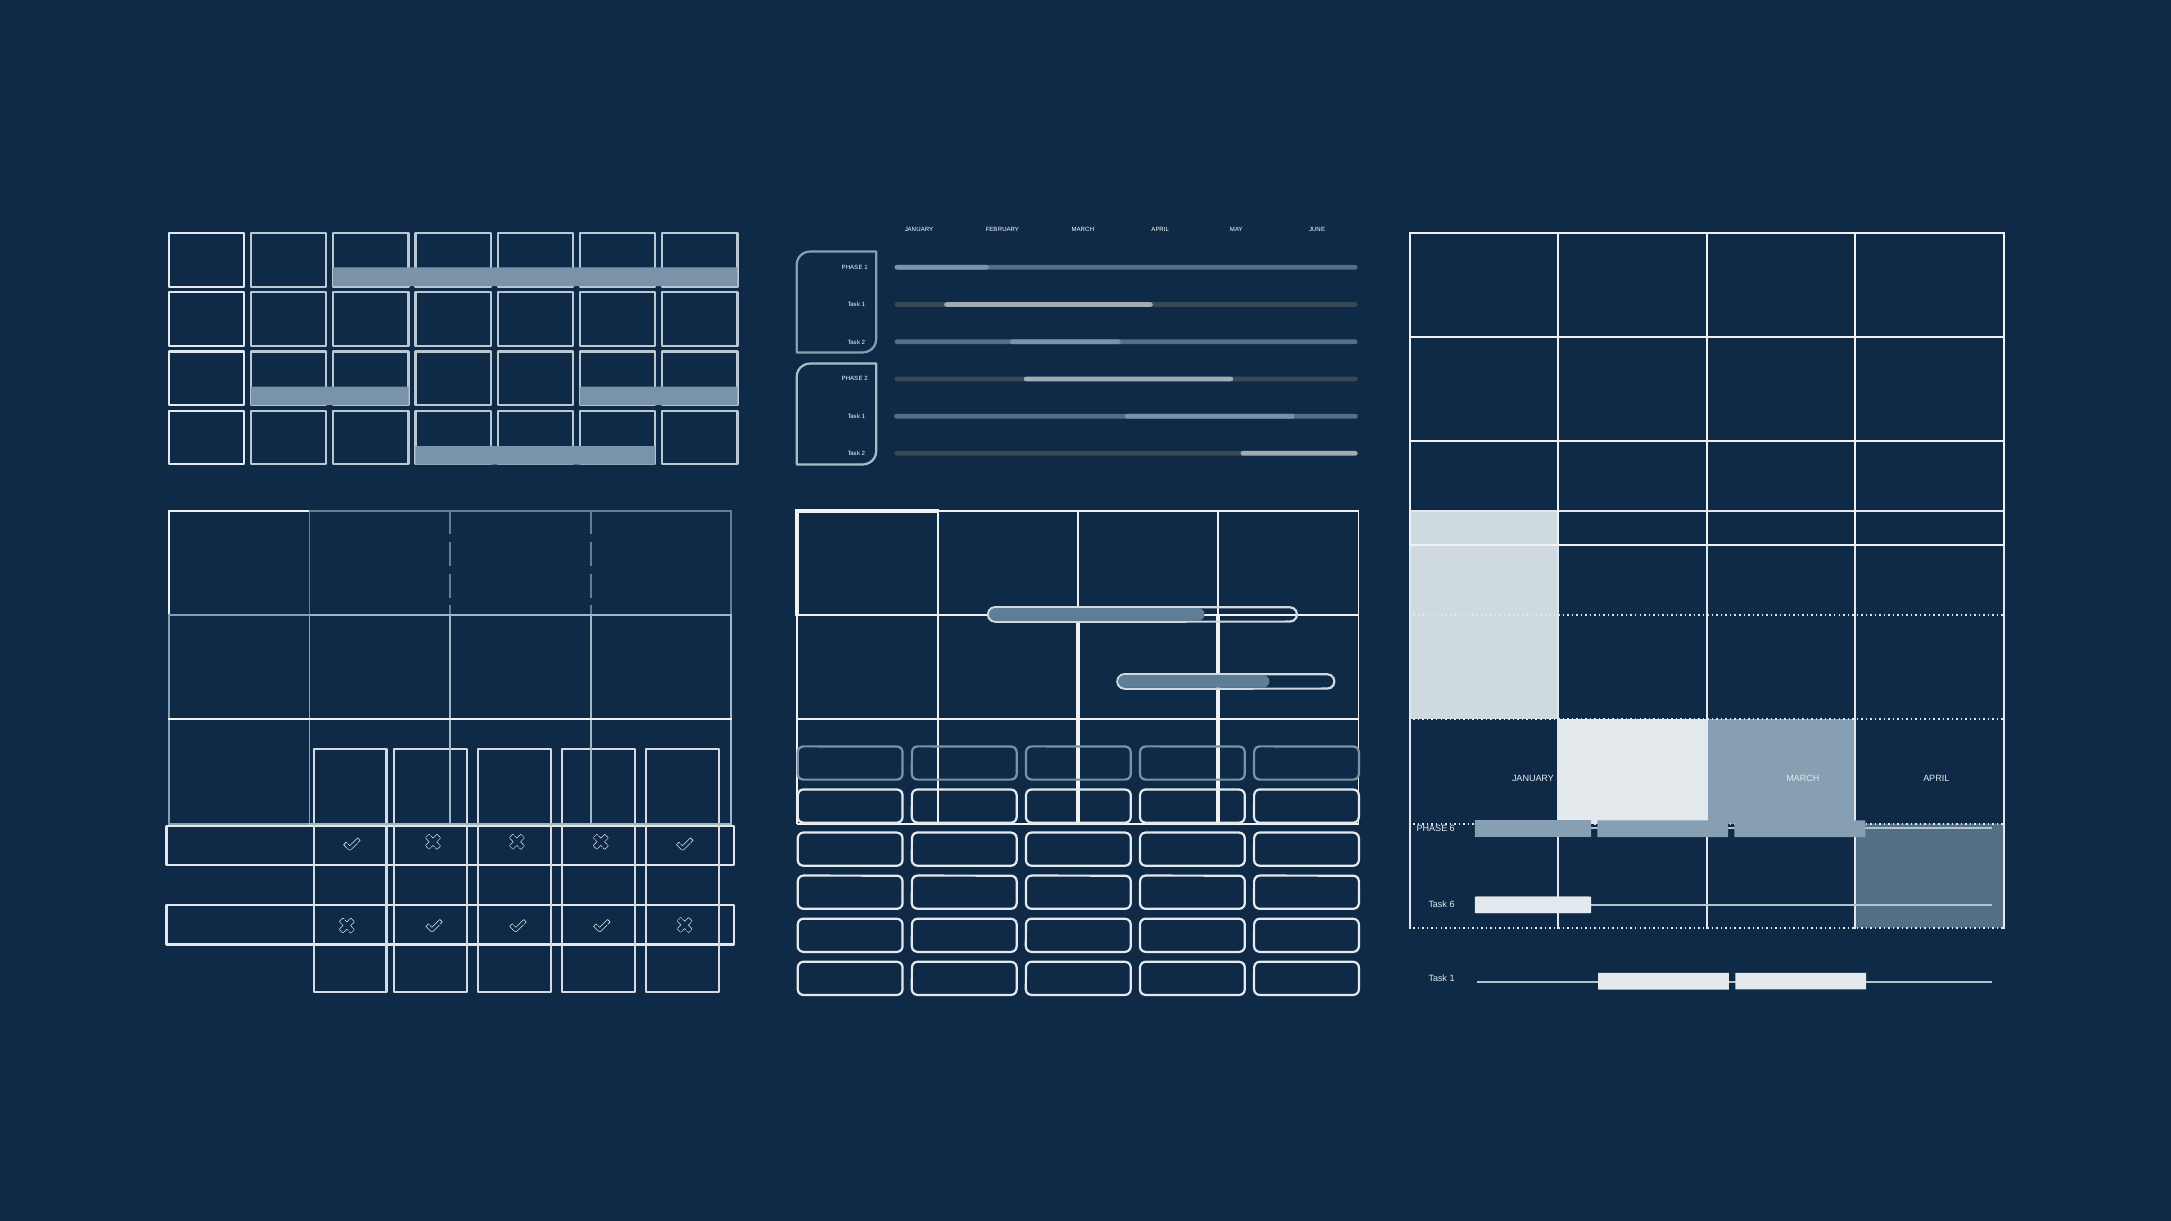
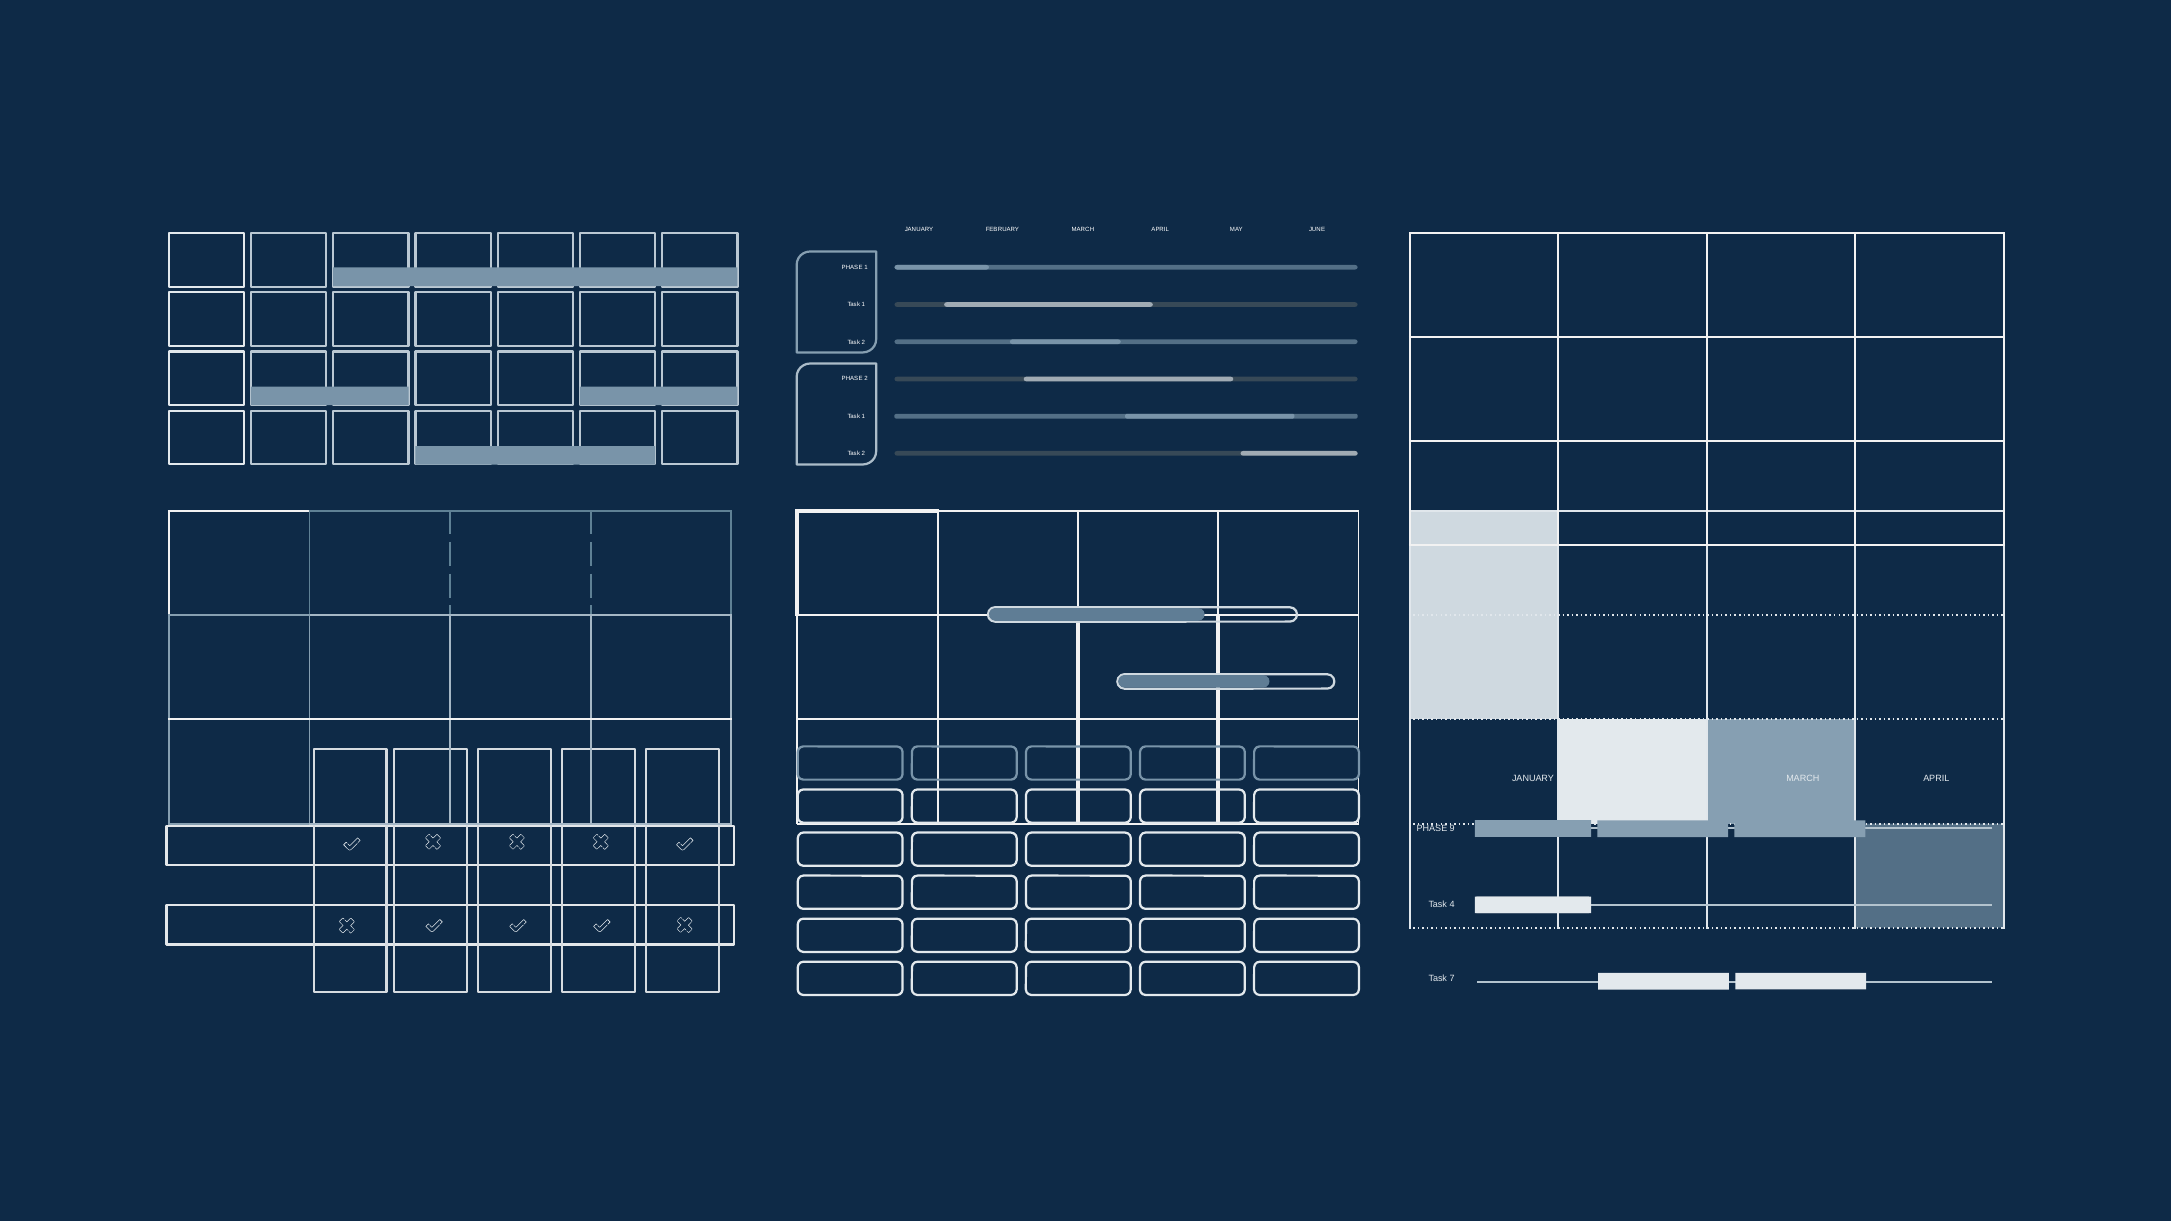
PHASE 6: 6 -> 9 (1452, 829)
Task 6: 6 -> 4 (1452, 904)
1: 1 -> 7 (1452, 979)
